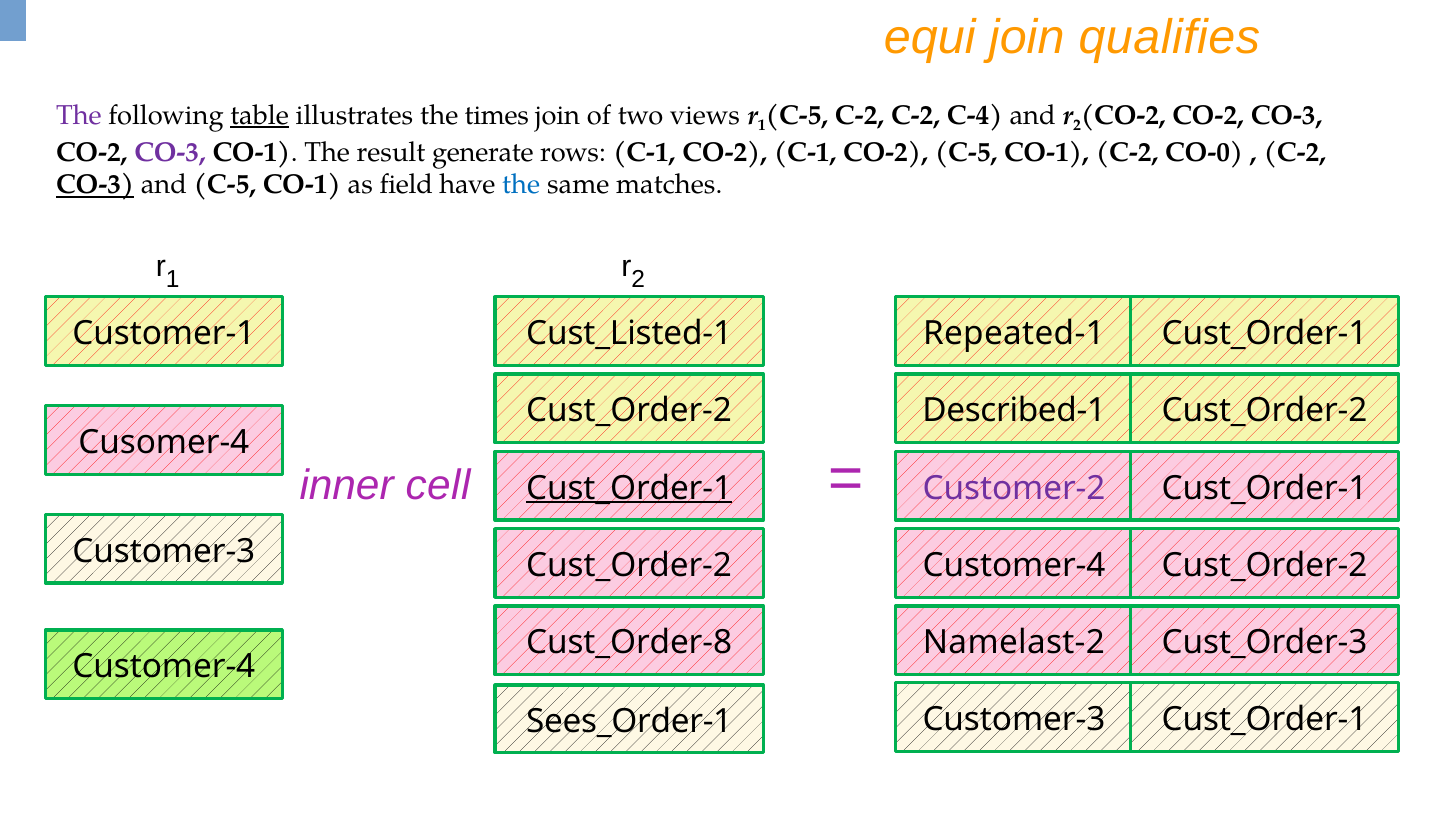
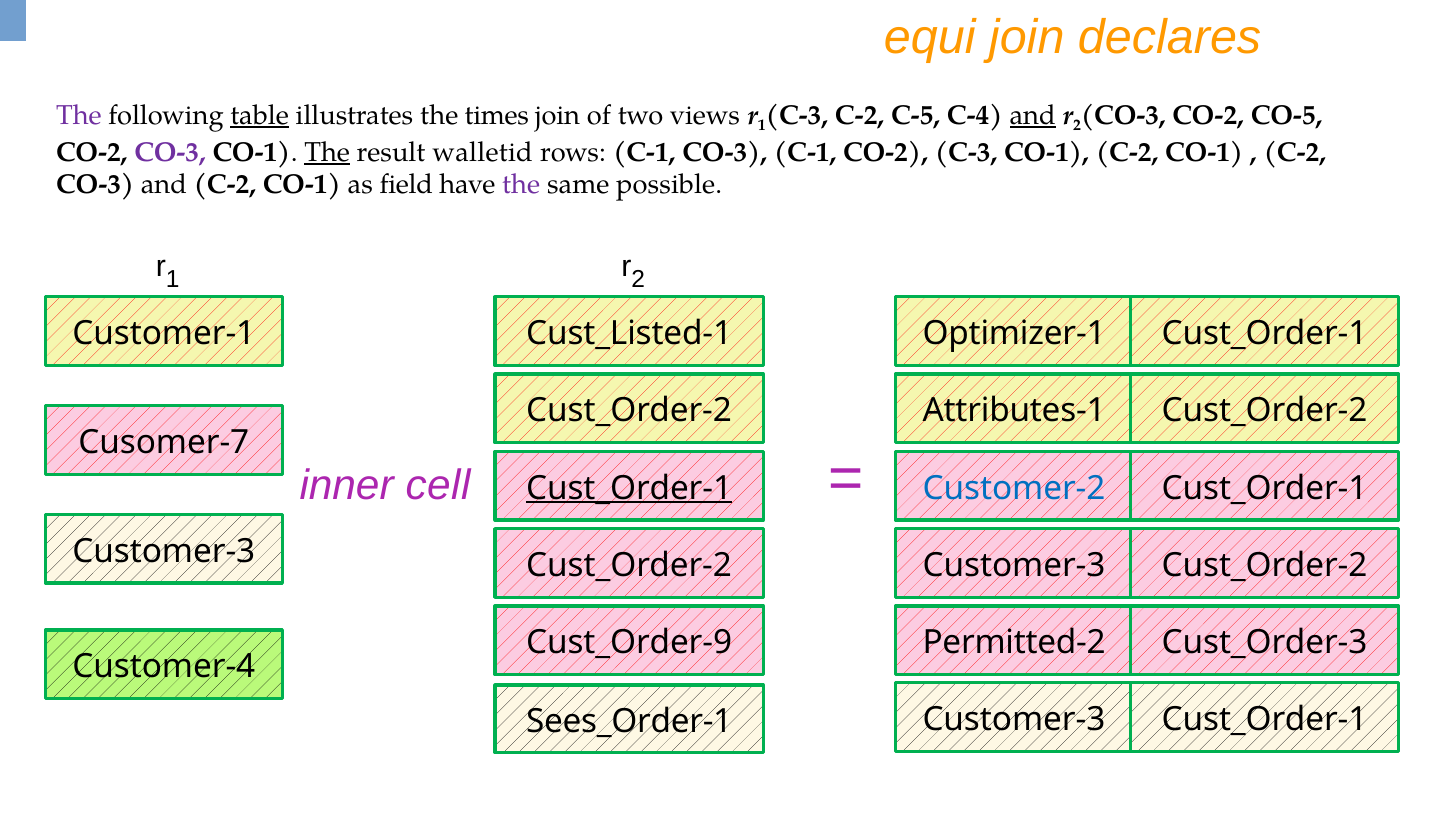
qualifies: qualifies -> declares (1170, 38)
C-5: C-5 -> C-3 (797, 115)
C-2 C-2: C-2 -> C-5 (916, 115)
and underline: none -> present (1033, 115)
CO-2: CO-2 -> CO-3 (1123, 115)
CO-3: CO-3 -> CO-5 (1287, 115)
The underline: none -> present (327, 152)
generate: generate -> walletid (483, 152)
rows C-1 CO-2: CO-2 -> CO-3 (725, 152)
CO-2 C-5: C-5 -> C-3 (966, 152)
CO-1 C-2 CO-0: CO-0 -> CO-1 (1204, 152)
CO-3 underline: present -> none (95, 185)
and C-5: C-5 -> C-2 (225, 185)
the colour: blue -> purple (521, 185)
matches: matches -> possible (669, 185)
Repeated-1: Repeated-1 -> Optimizer-1 (1014, 333)
Described-1: Described-1 -> Attributes-1 (1014, 411)
Cusomer-4: Cusomer-4 -> Cusomer-7 (164, 442)
Customer-2 colour: purple -> blue (1014, 488)
Customer-4: Customer-4 -> Customer-3 (1014, 565)
Cust_Order-8: Cust_Order-8 -> Cust_Order-9 (629, 643)
Namelast-2: Namelast-2 -> Permitted-2 (1014, 643)
